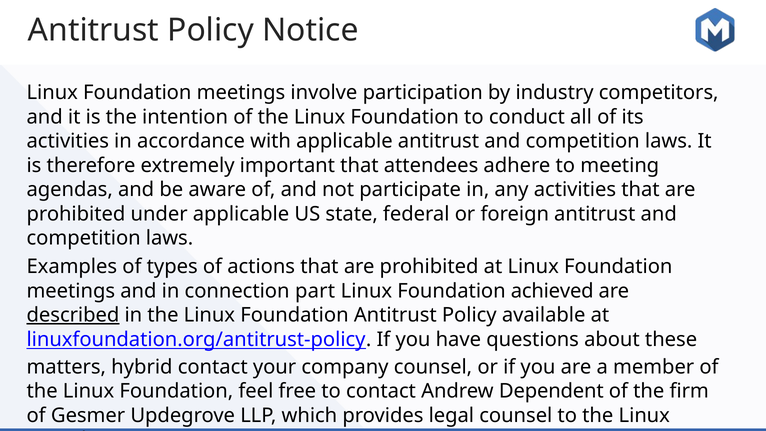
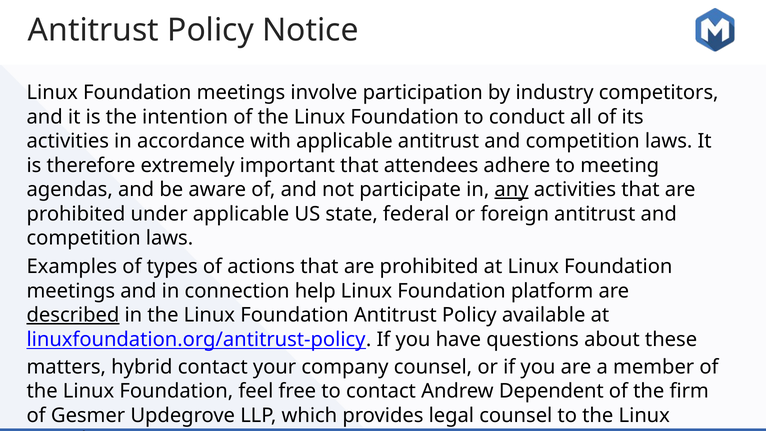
any underline: none -> present (512, 190)
part: part -> help (315, 291)
achieved: achieved -> platform (552, 291)
